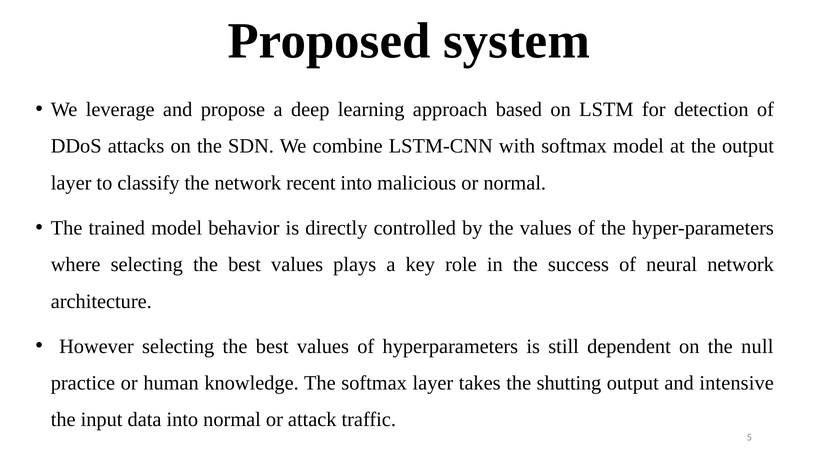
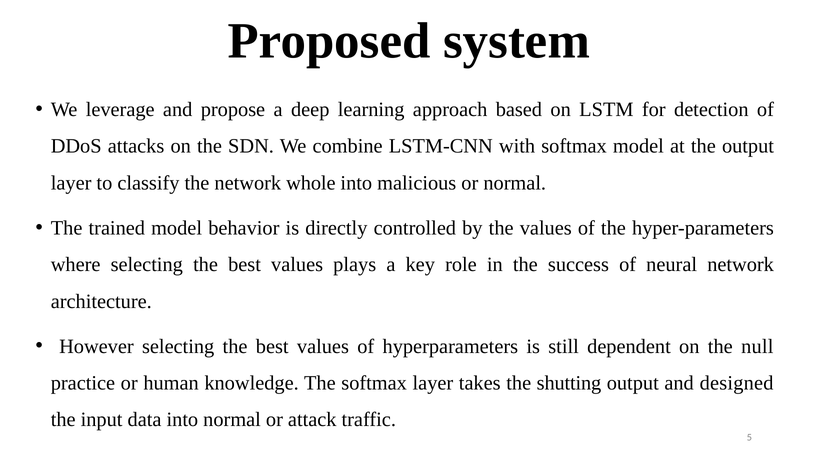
recent: recent -> whole (311, 183)
intensive: intensive -> designed (737, 383)
